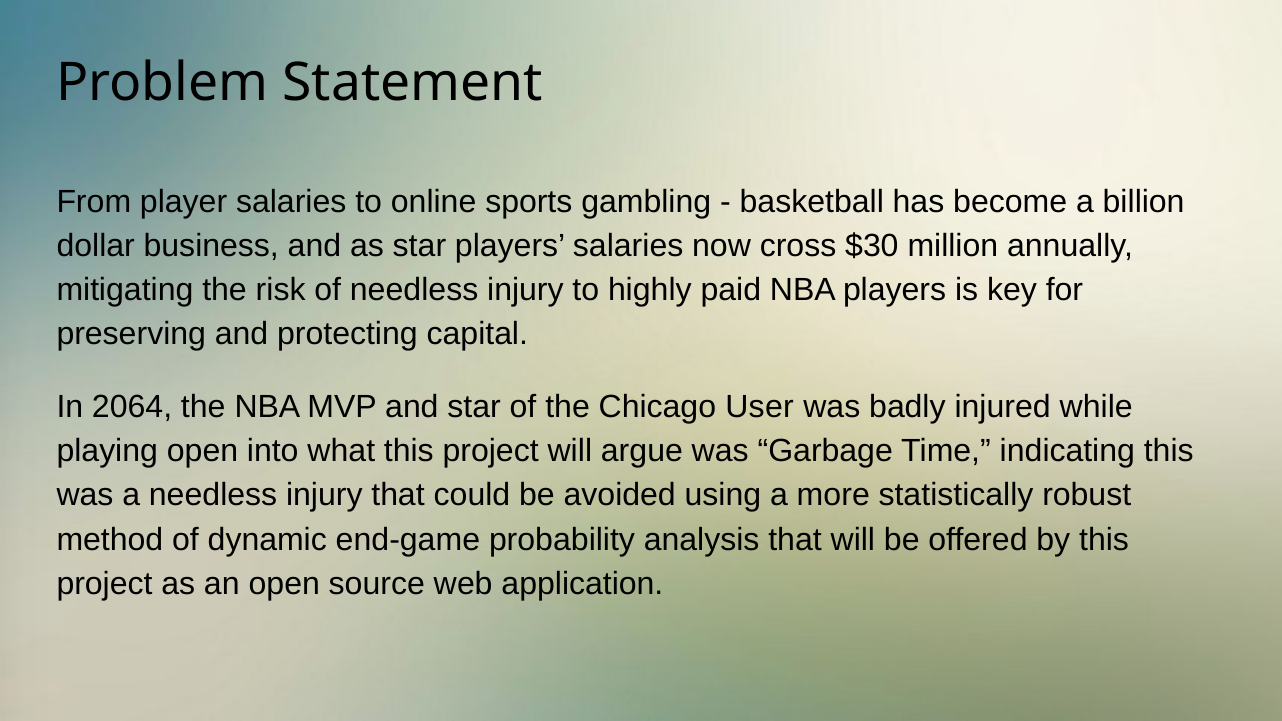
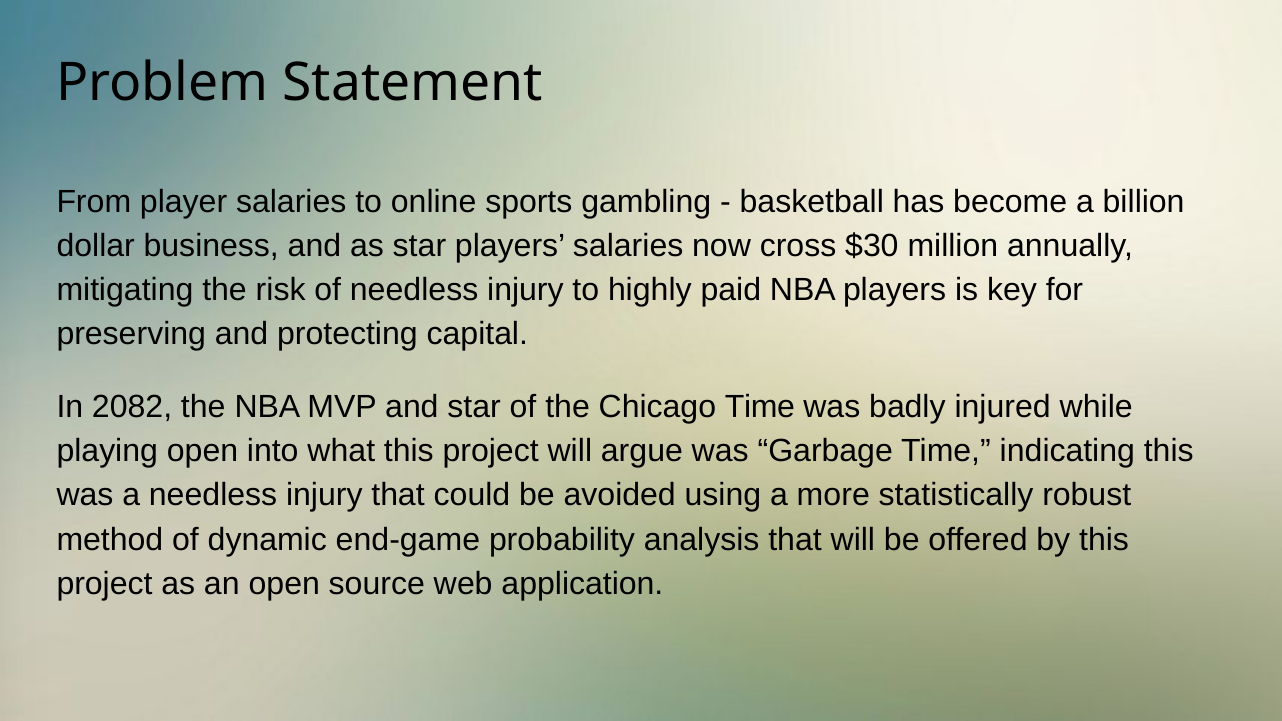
2064: 2064 -> 2082 (132, 407)
Chicago User: User -> Time (760, 407)
